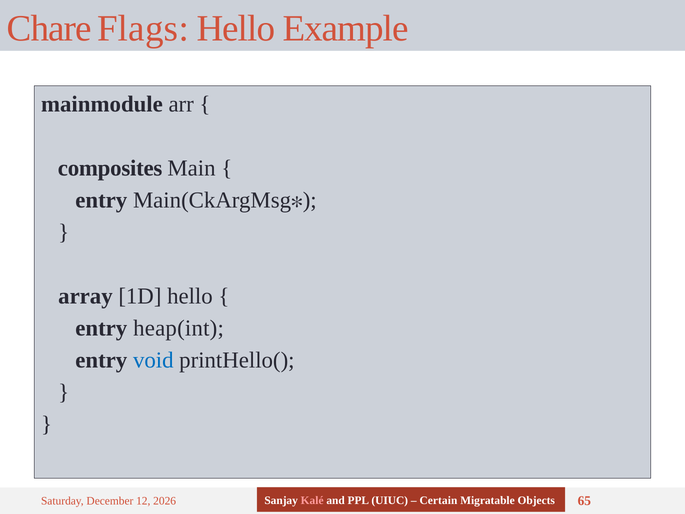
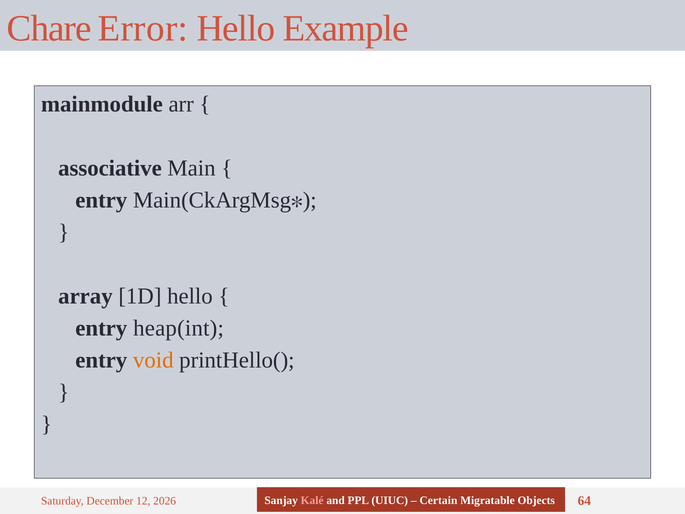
Flags: Flags -> Error (143, 28)
composites: composites -> associative (110, 168)
void colour: blue -> orange (153, 360)
65: 65 -> 64 (584, 501)
